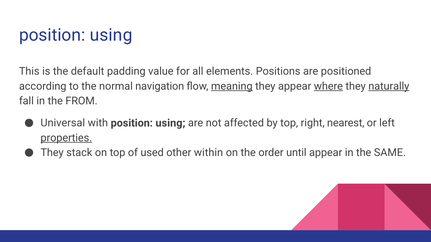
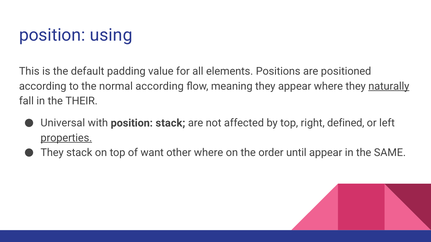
normal navigation: navigation -> according (160, 86)
meaning underline: present -> none (232, 86)
where underline: present -> none (328, 86)
FROM: FROM -> THEIR (82, 101)
with position using: using -> stack (170, 123)
nearest: nearest -> defined (346, 123)
used: used -> want (152, 153)
other within: within -> where (209, 153)
